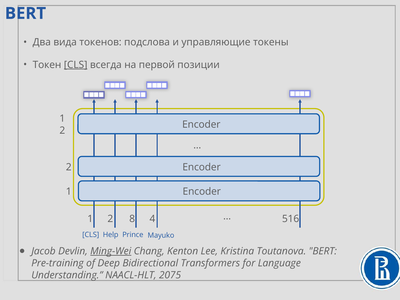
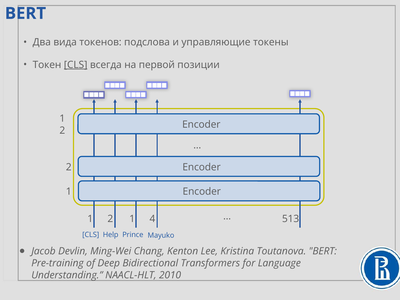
1 2 8: 8 -> 1 (132, 219)
516: 516 -> 513 (291, 219)
Ming-Wei underline: present -> none (111, 251)
2075: 2075 -> 2010 (170, 275)
